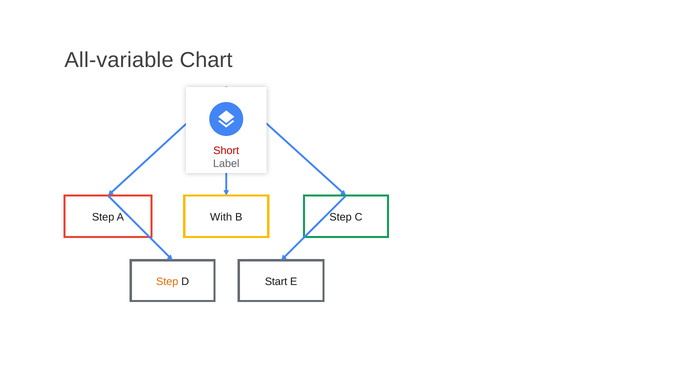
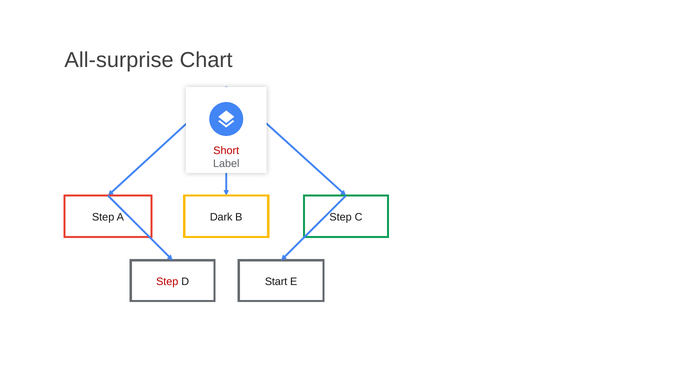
All-variable: All-variable -> All-surprise (119, 60)
With: With -> Dark (221, 217)
Step colour: orange -> red (167, 282)
